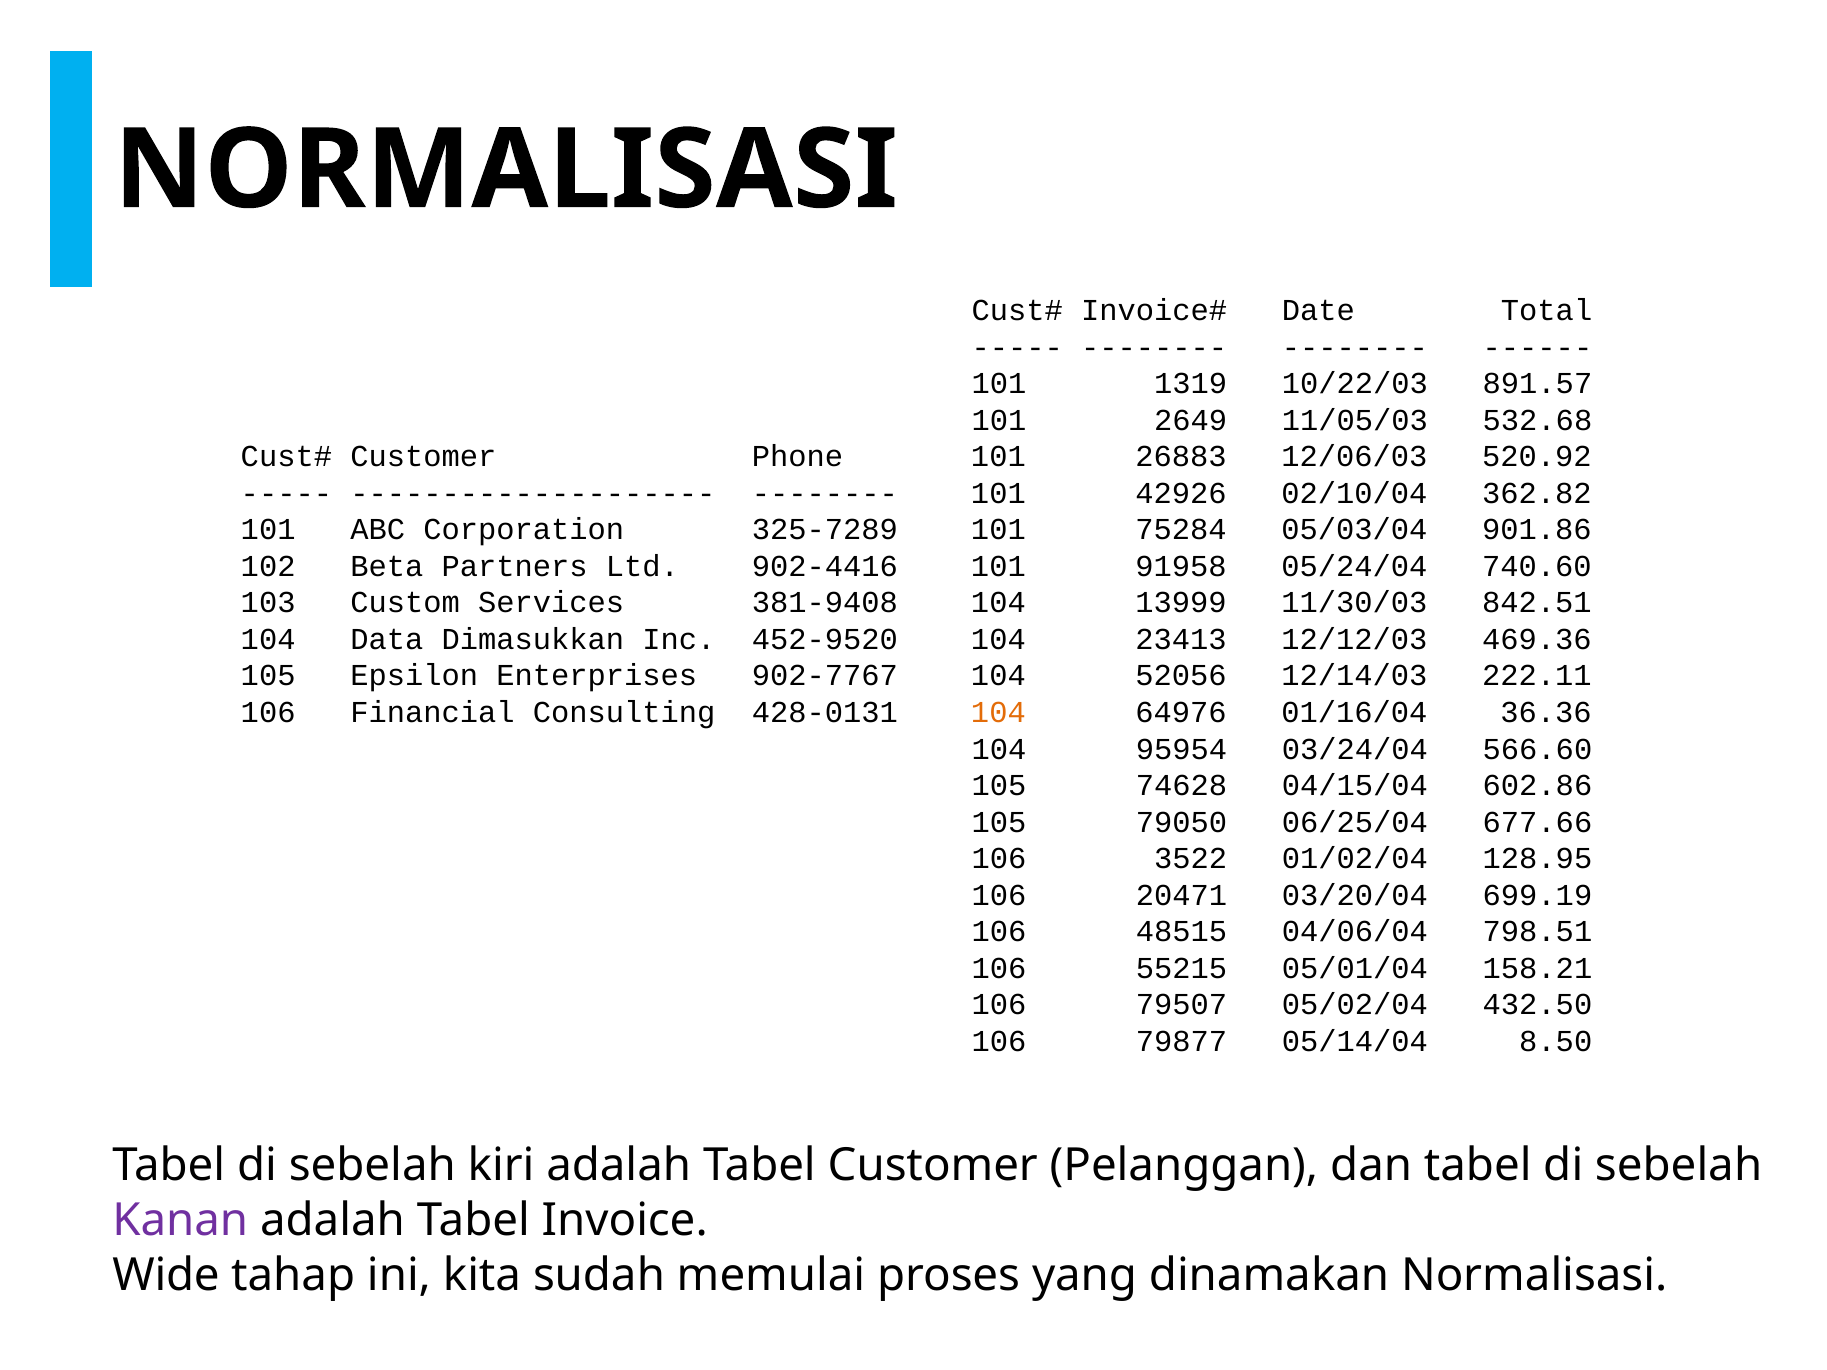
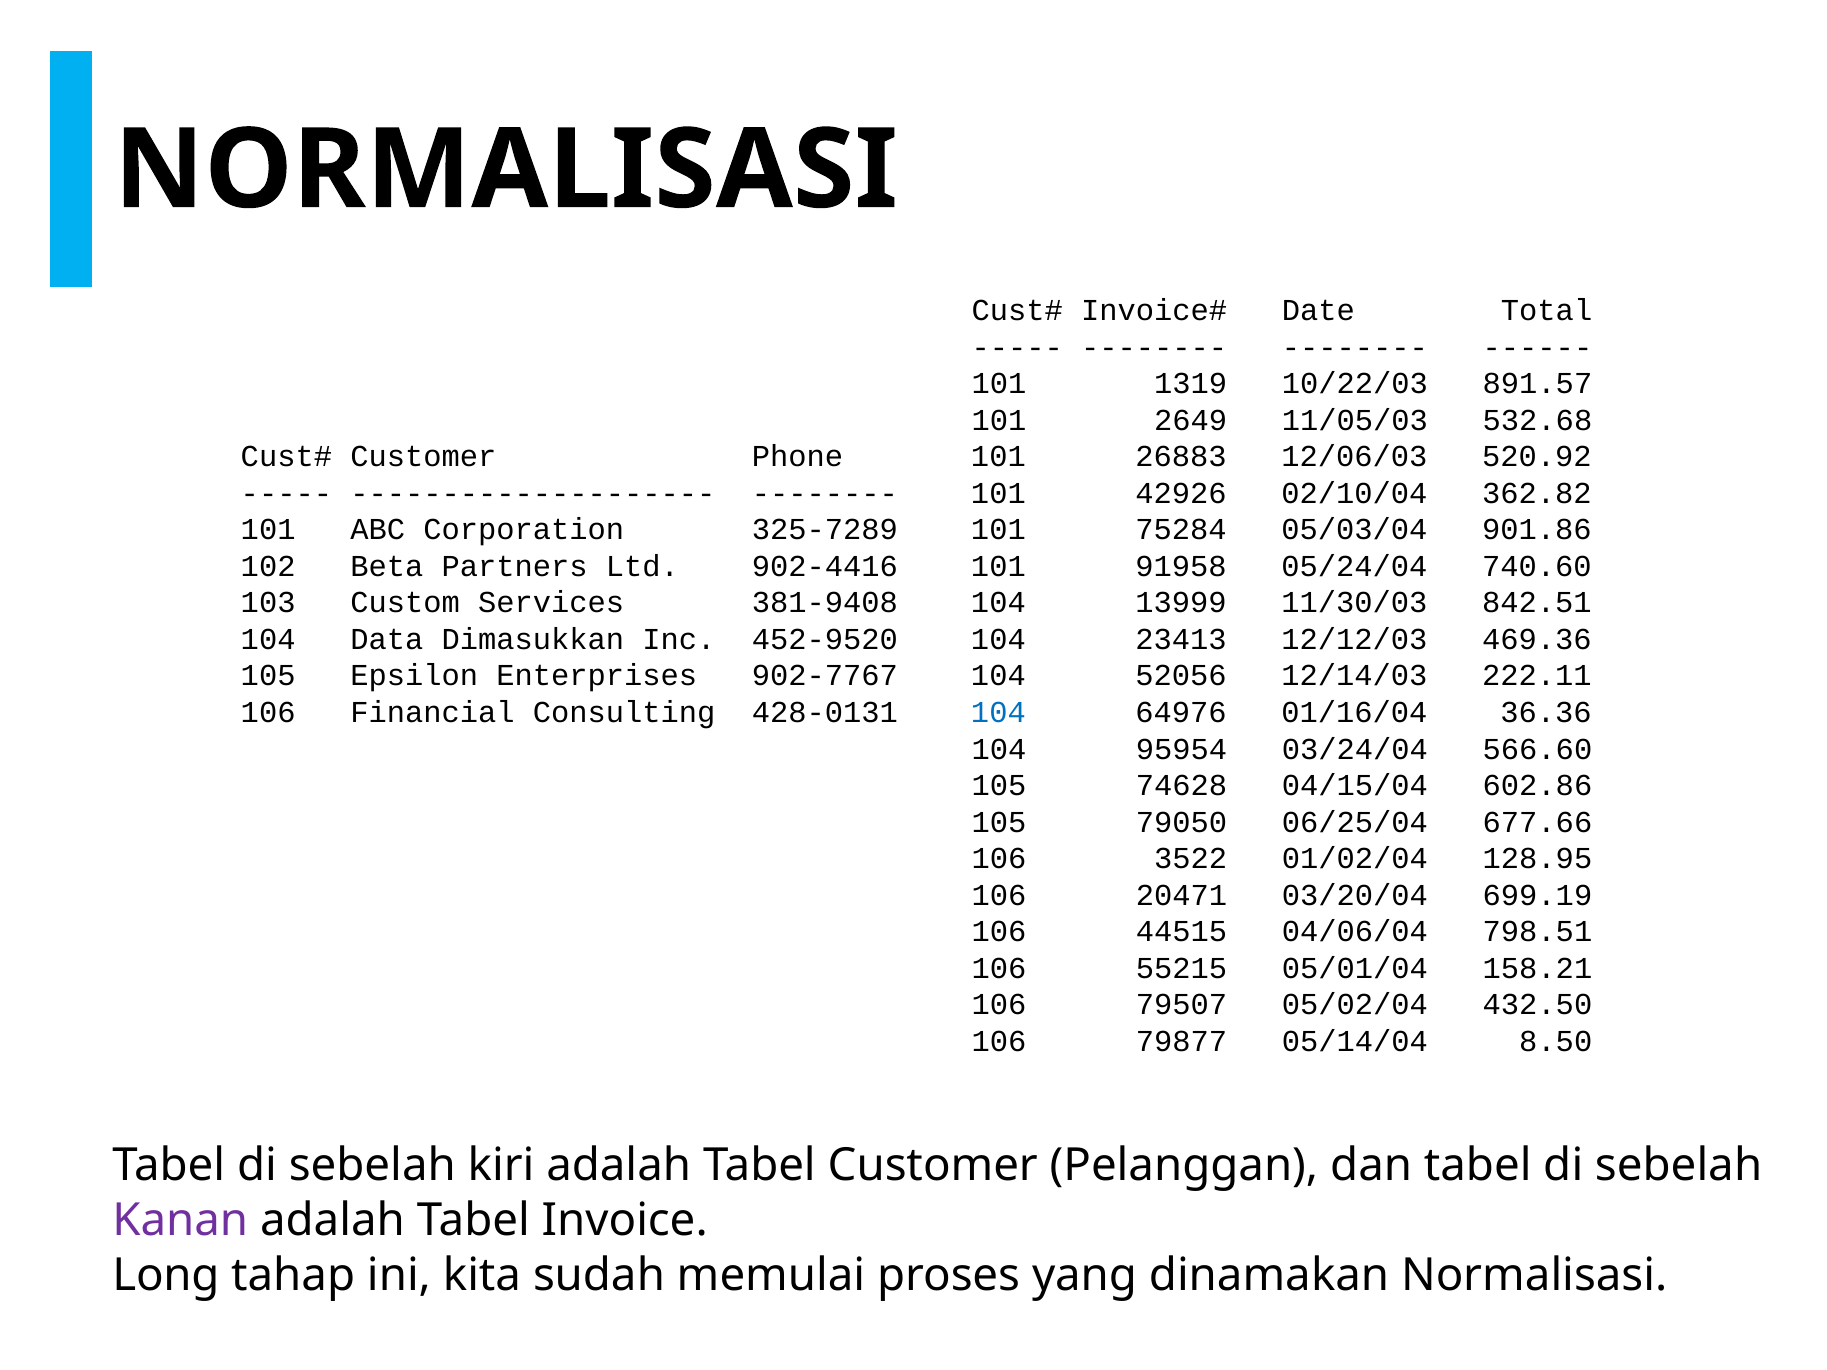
104 colour: orange -> blue (998, 713)
48515: 48515 -> 44515 (1181, 932)
Wide: Wide -> Long (166, 1275)
